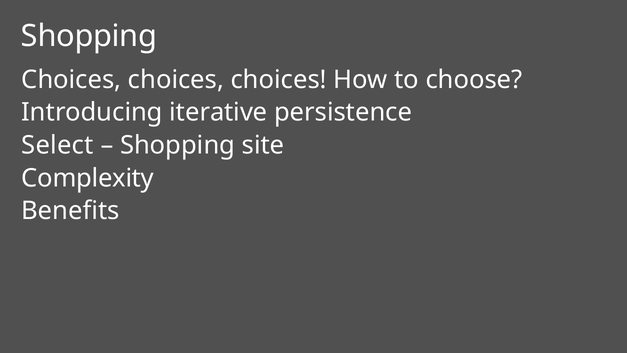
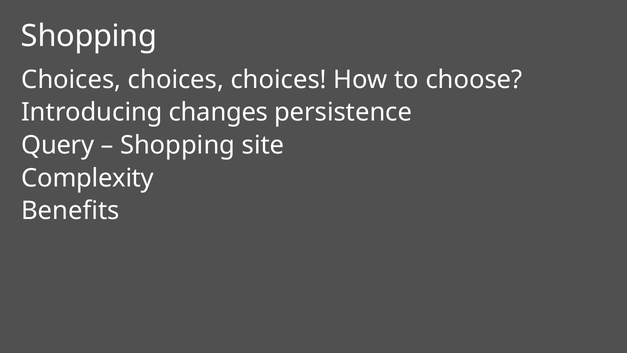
iterative: iterative -> changes (219, 112)
Select: Select -> Query (58, 145)
